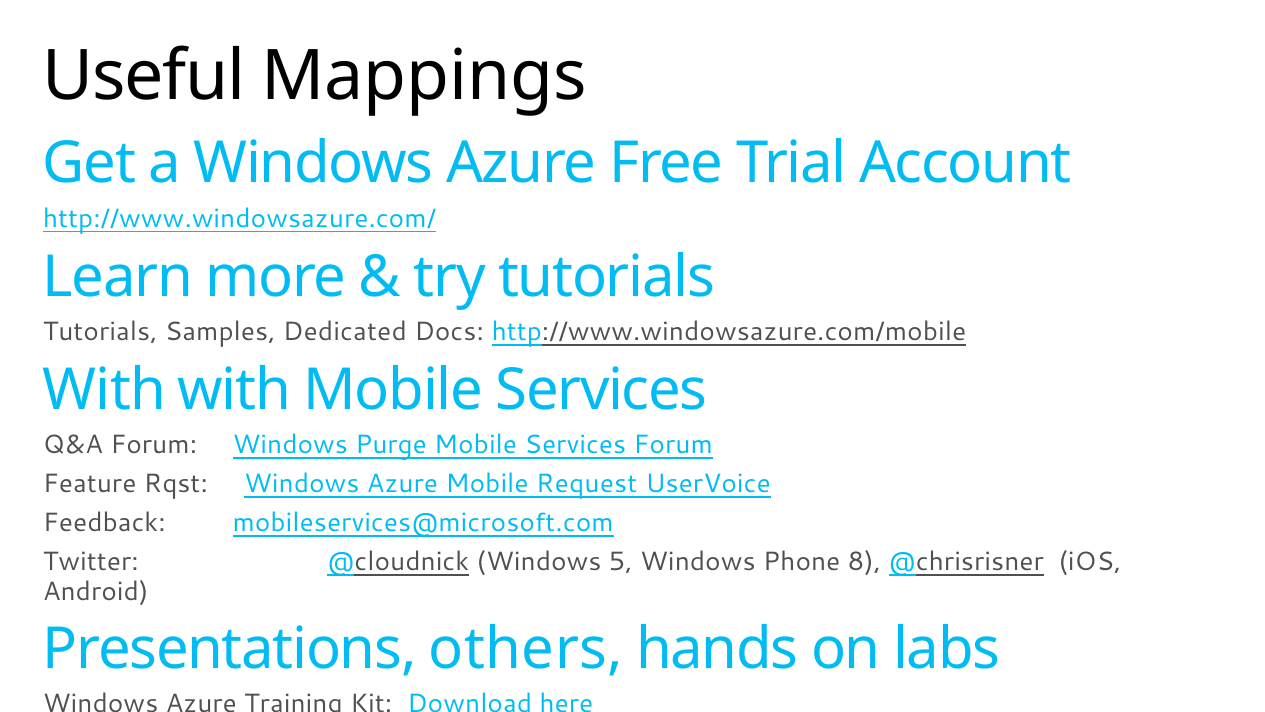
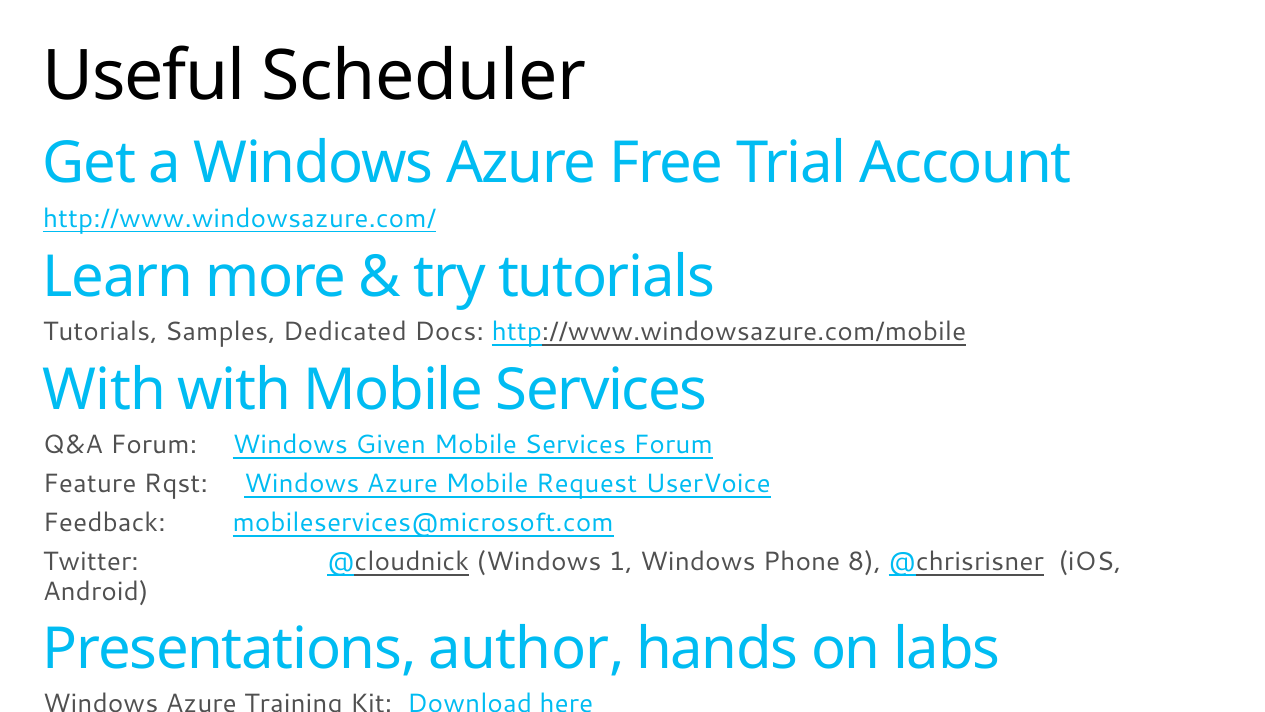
Mappings: Mappings -> Scheduler (424, 77)
Purge: Purge -> Given (391, 445)
5: 5 -> 1 (621, 562)
others: others -> author (527, 649)
